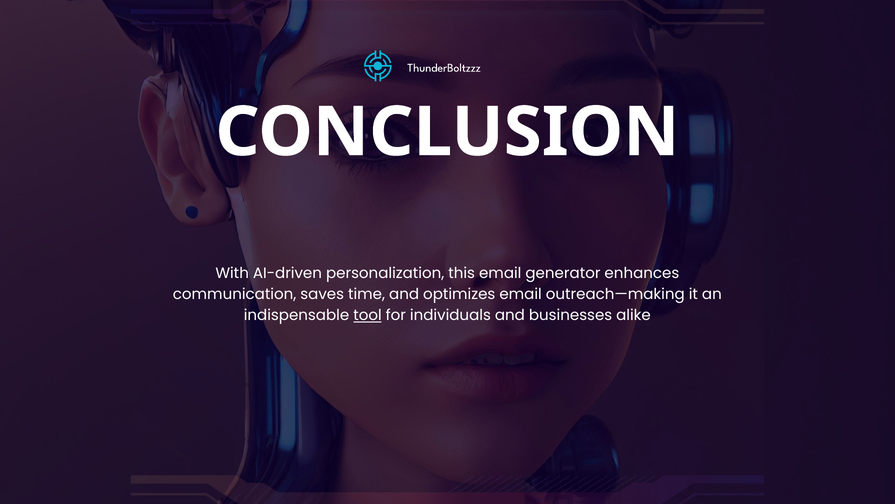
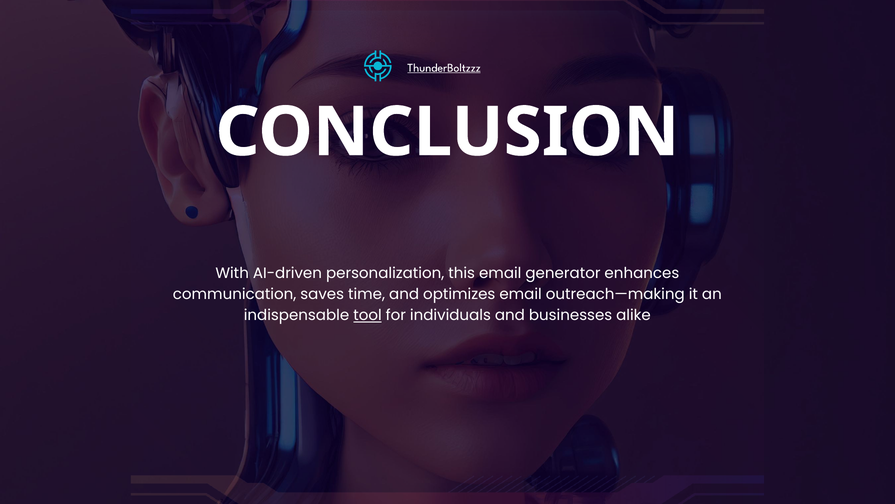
ThunderBoltzzz underline: none -> present (444, 68)
